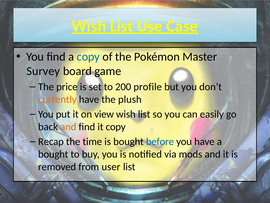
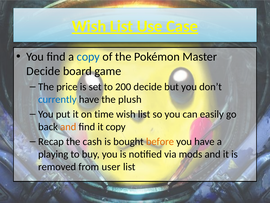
Survey: Survey -> Decide (43, 71)
200 profile: profile -> decide (148, 87)
currently colour: orange -> blue (57, 99)
view: view -> time (104, 114)
time: time -> cash (92, 141)
before colour: blue -> orange (160, 141)
bought: bought -> playing (53, 154)
